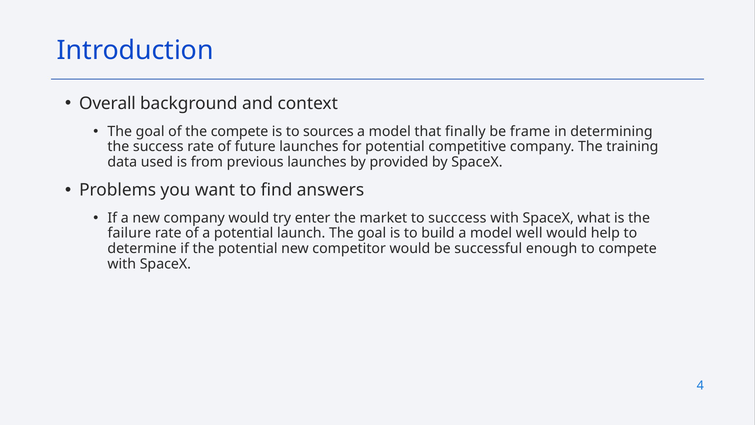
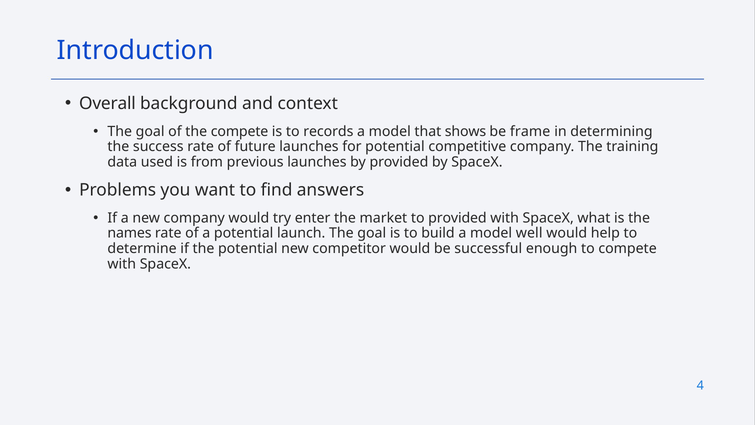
sources: sources -> records (328, 131)
finally: finally -> shows (466, 131)
to succcess: succcess -> provided (457, 218)
failure: failure -> names (129, 233)
